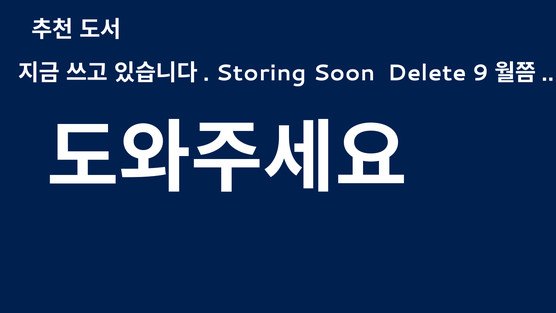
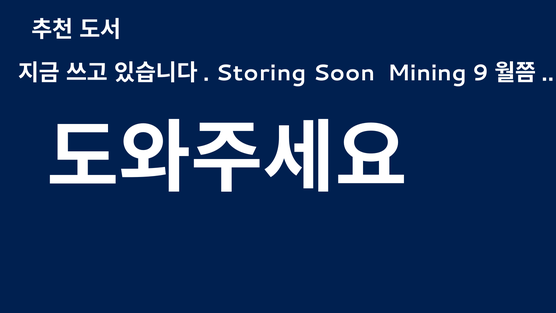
Delete: Delete -> Mining (427, 73)
